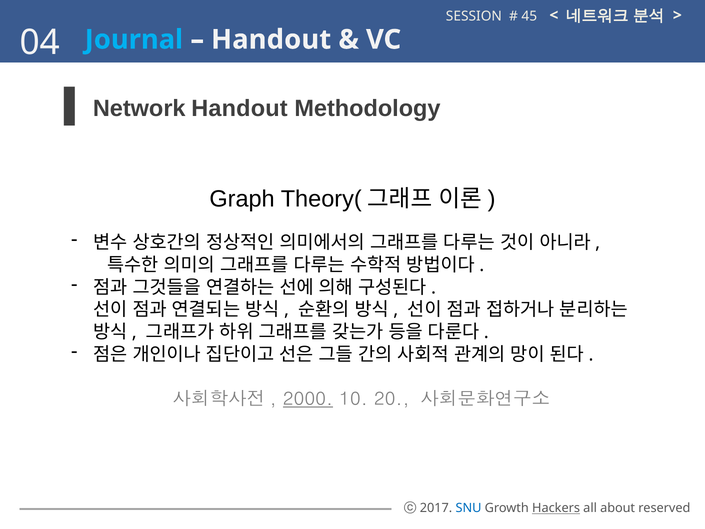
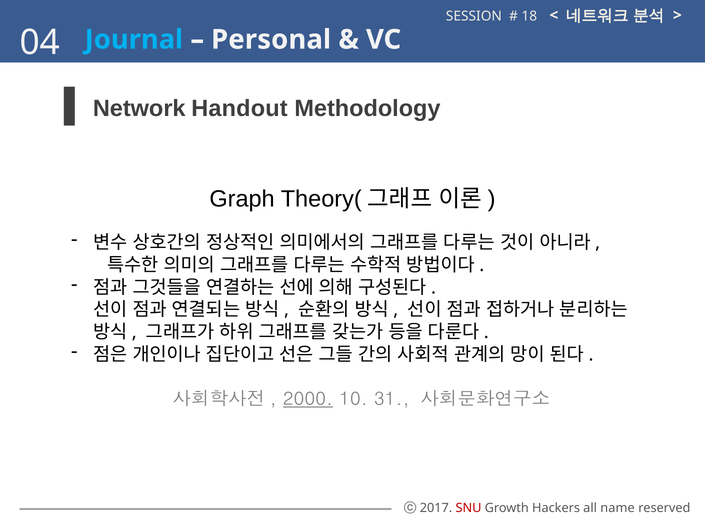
45: 45 -> 18 (529, 16)
Handout: Handout -> Personal (271, 40)
20: 20 -> 31 (392, 399)
SNU colour: blue -> red (469, 508)
Hackers underline: present -> none (556, 508)
about: about -> name (618, 508)
